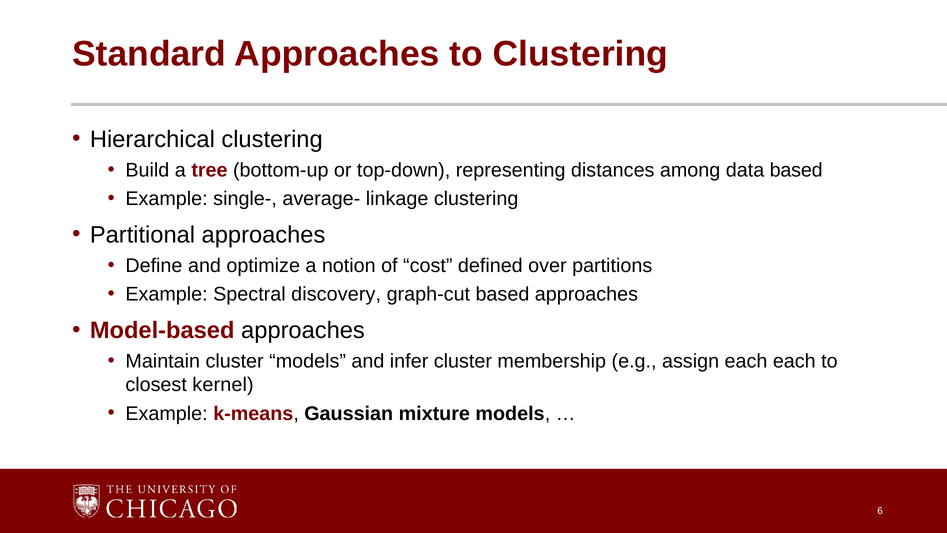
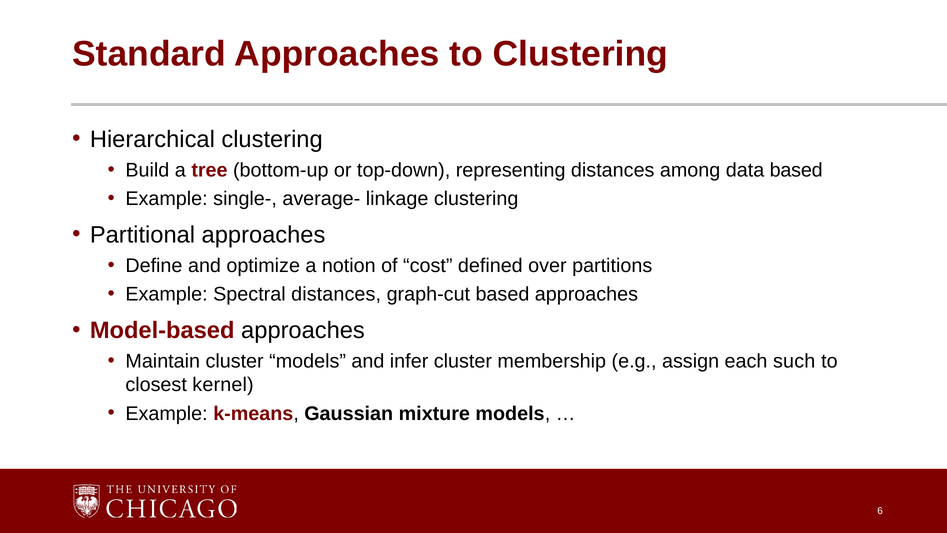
Spectral discovery: discovery -> distances (336, 294)
each each: each -> such (794, 361)
